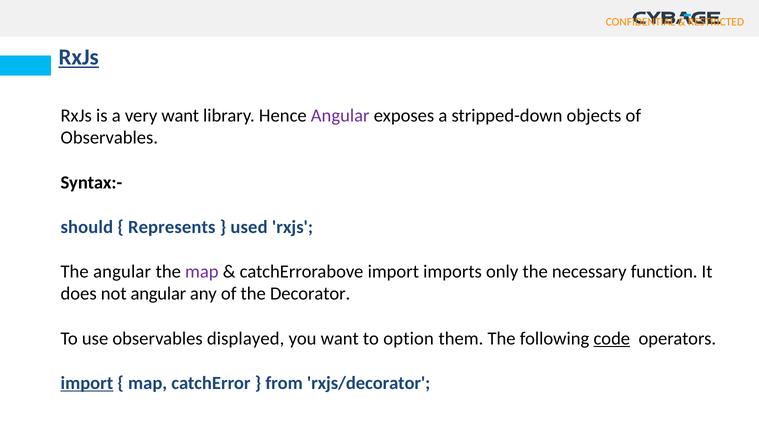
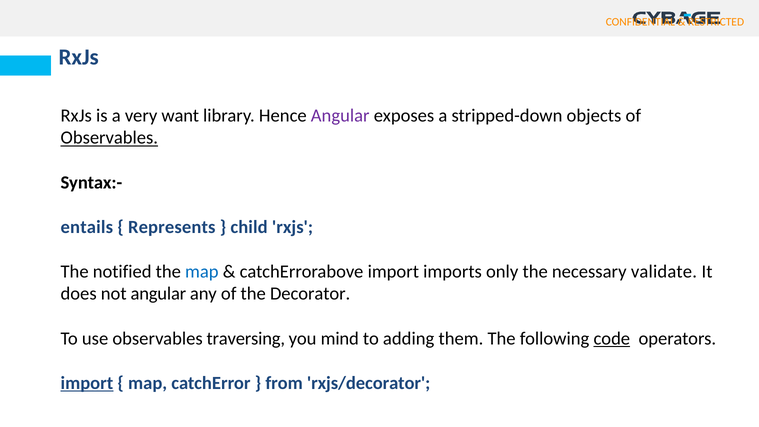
RxJs underline: present -> none (79, 57)
Observables underline: none -> present (109, 138)
should: should -> entails (87, 227)
used: used -> child (249, 227)
The angular: angular -> notified (122, 272)
map colour: purple -> blue (202, 272)
function: function -> validate (664, 272)
displayed: displayed -> traversing (246, 339)
you want: want -> mind (340, 339)
option: option -> adding (409, 339)
